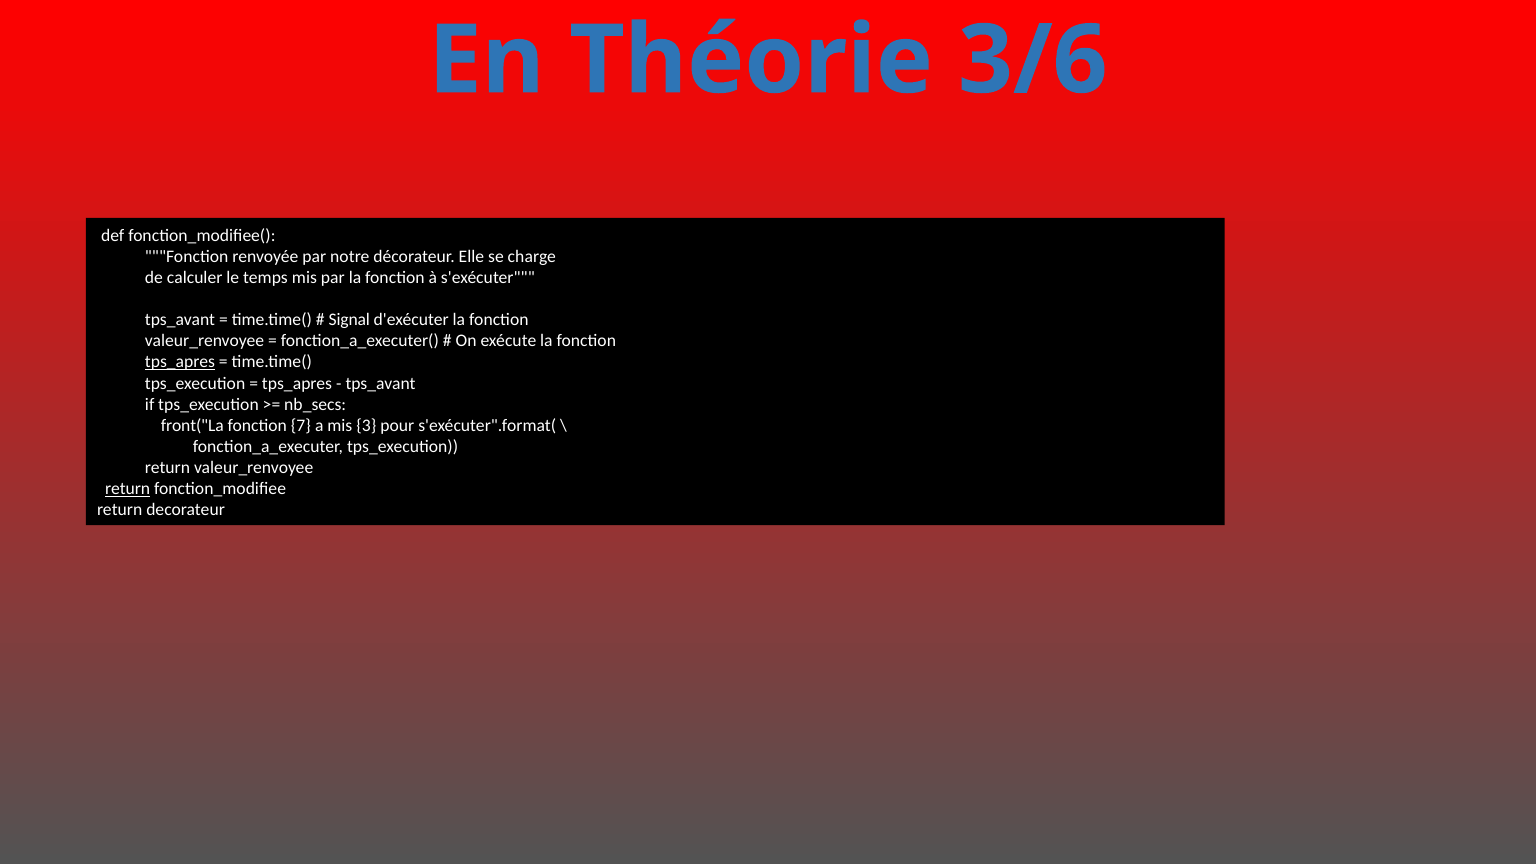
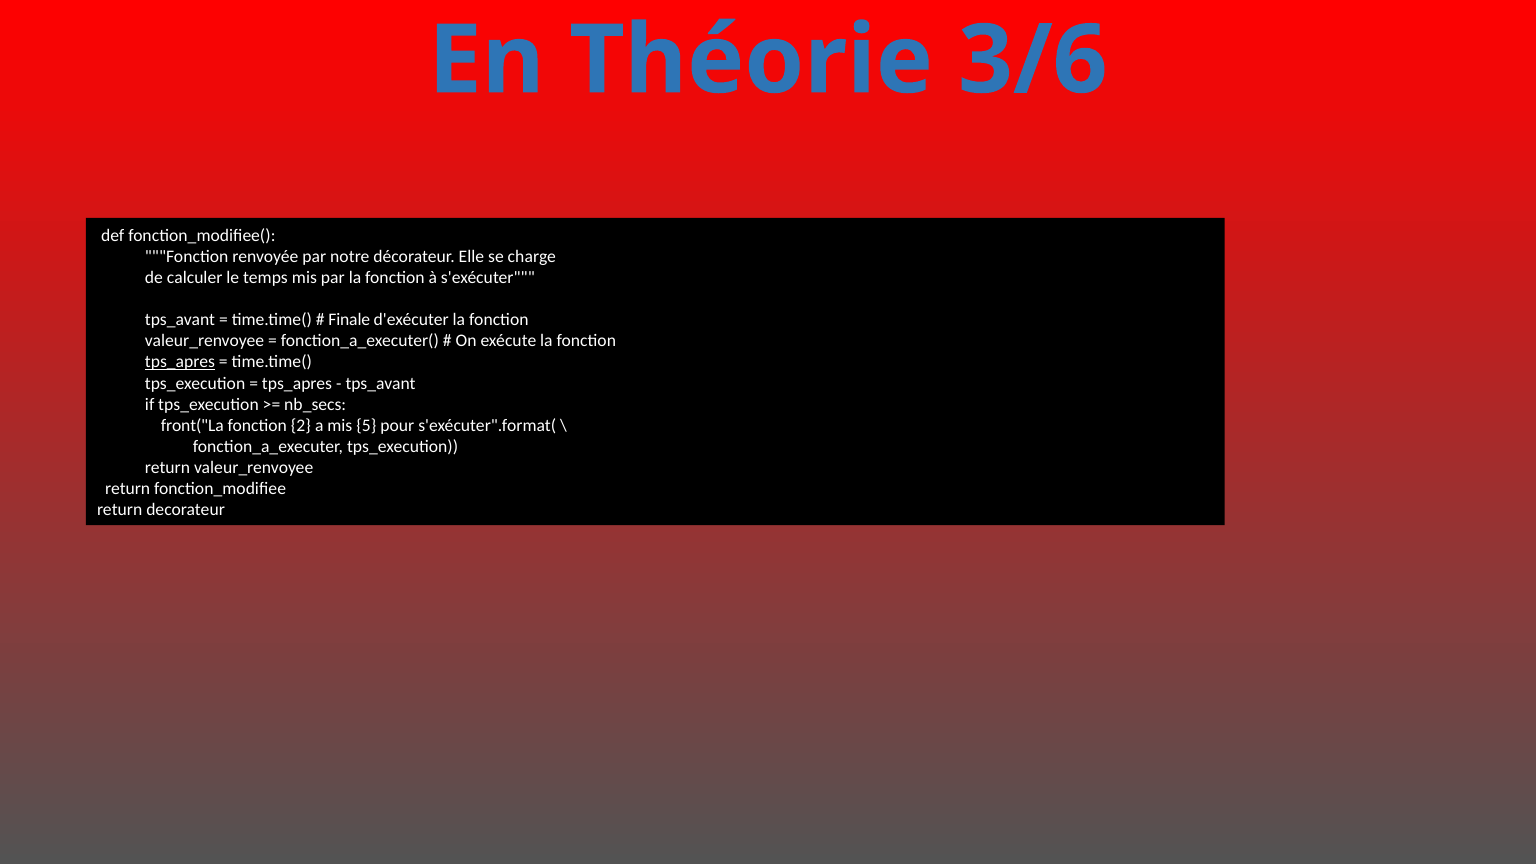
Signal: Signal -> Finale (349, 320)
7: 7 -> 2 (301, 426)
3: 3 -> 5 (366, 426)
return underline: present -> none (128, 489)
